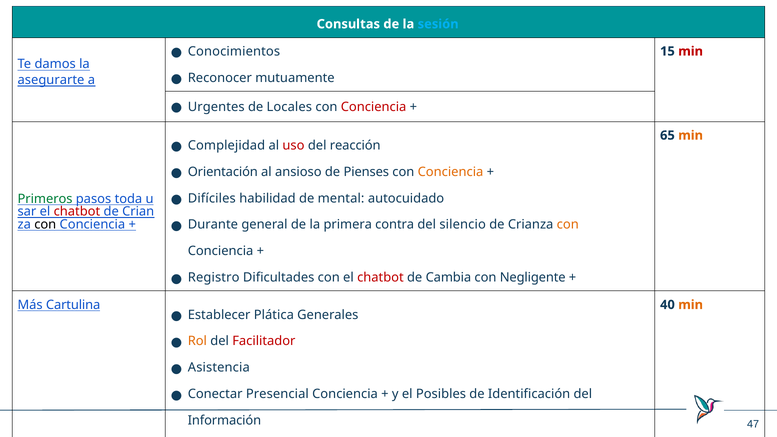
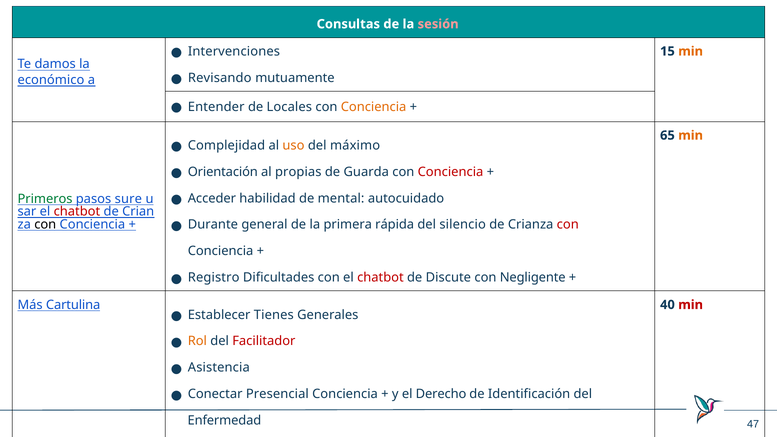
sesión colour: light blue -> pink (438, 24)
Conocimientos: Conocimientos -> Intervenciones (234, 52)
min colour: red -> orange (691, 51)
Reconocer: Reconocer -> Revisando (220, 78)
asegurarte: asegurarte -> económico (51, 80)
Urgentes: Urgentes -> Entender (216, 107)
Conciencia colour: red -> orange (374, 107)
uso colour: red -> orange (293, 145)
reacción: reacción -> máximo (355, 145)
ansioso: ansioso -> propias (298, 172)
Pienses: Pienses -> Guarda (366, 172)
Conciencia colour: orange -> red (451, 172)
Difíciles: Difíciles -> Acceder (212, 198)
toda: toda -> sure (128, 199)
contra: contra -> rápida (395, 225)
con colour: orange -> red (568, 225)
Cambia: Cambia -> Discute (448, 278)
min colour: orange -> red (691, 305)
Plática: Plática -> Tienes (274, 315)
Posibles: Posibles -> Derecho (441, 394)
Información: Información -> Enfermedad (224, 421)
